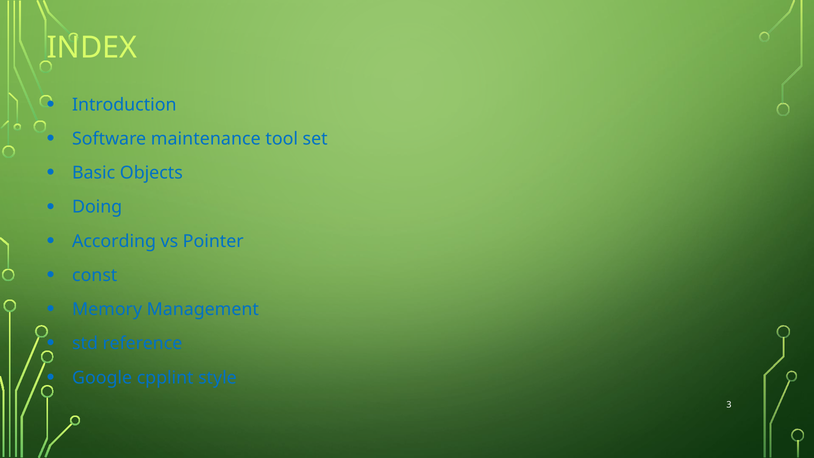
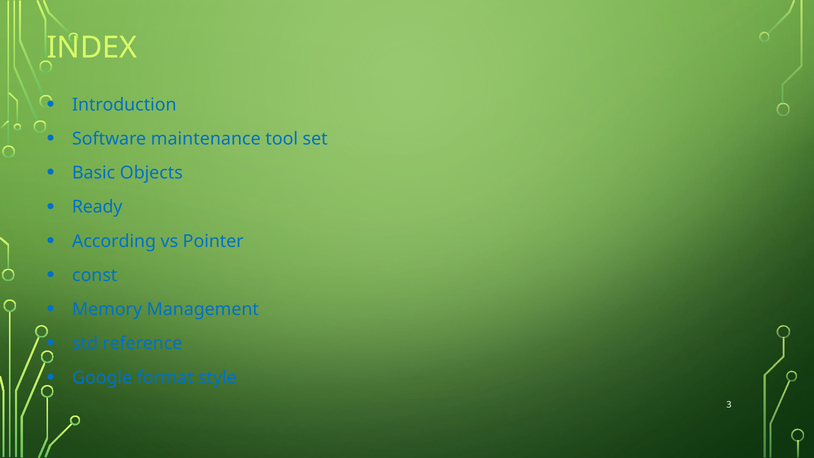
Doing: Doing -> Ready (97, 207)
cpplint: cpplint -> format (165, 378)
